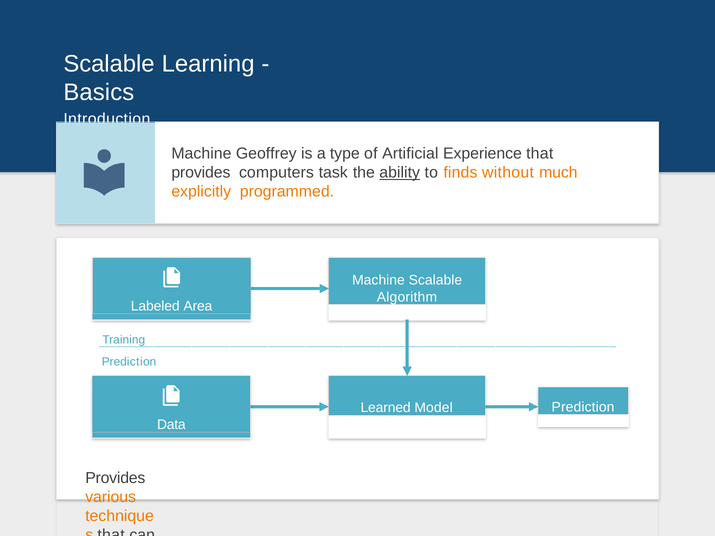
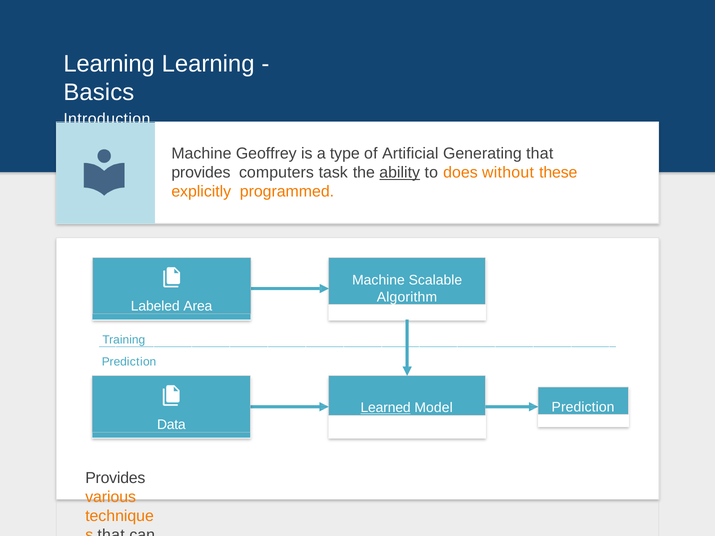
Scalable: Scalable -> Learning (109, 64)
Experience: Experience -> Generating (482, 154)
finds: finds -> does (461, 173)
much: much -> these (558, 173)
Learned underline: none -> present (386, 408)
